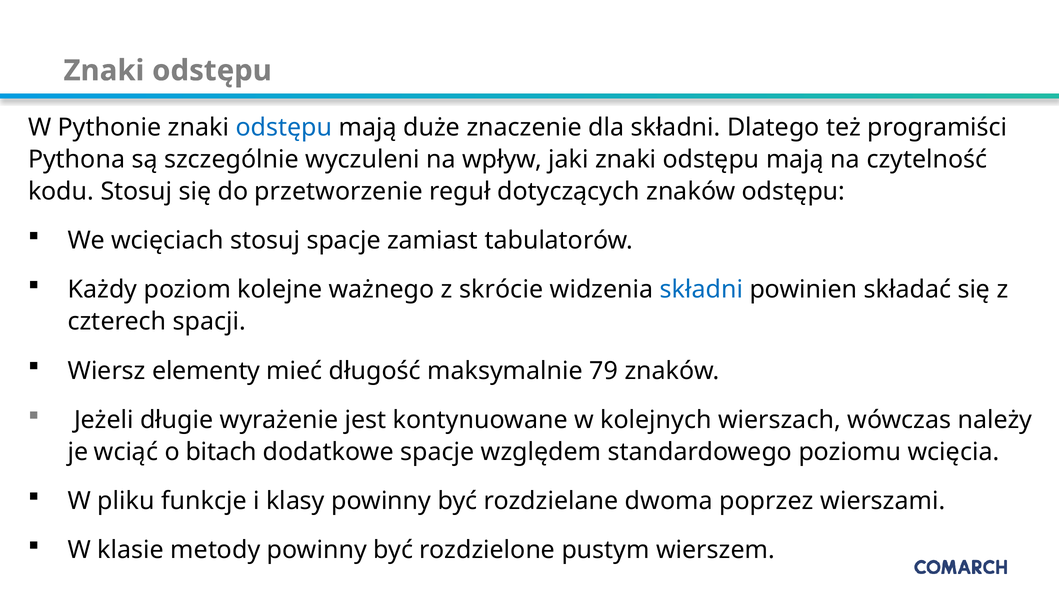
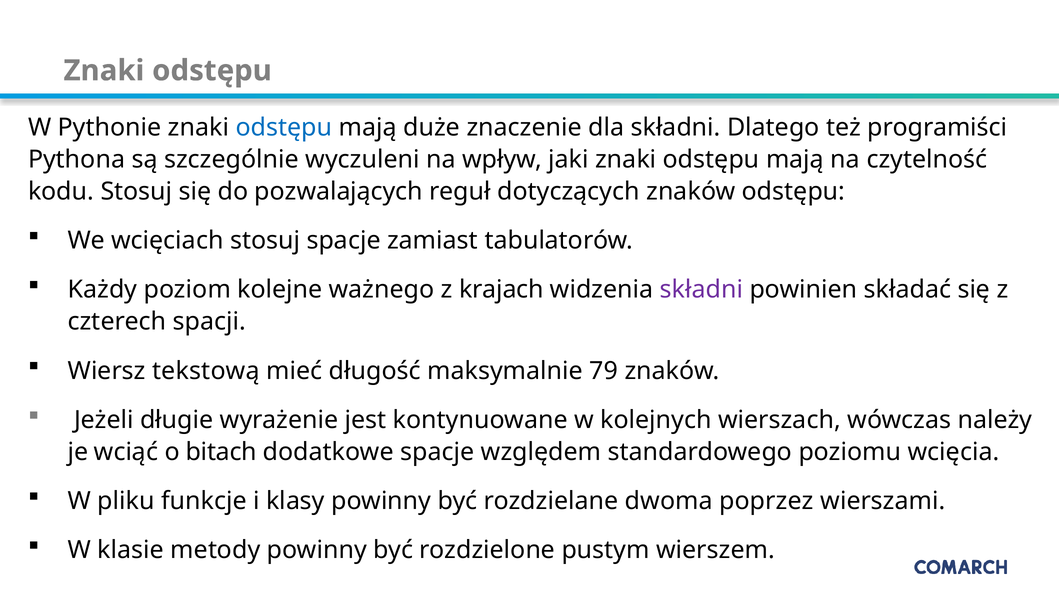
przetworzenie: przetworzenie -> pozwalających (339, 192)
skrócie: skrócie -> krajach (501, 290)
składni colour: blue -> purple (701, 290)
elementy: elementy -> tekstową (206, 371)
